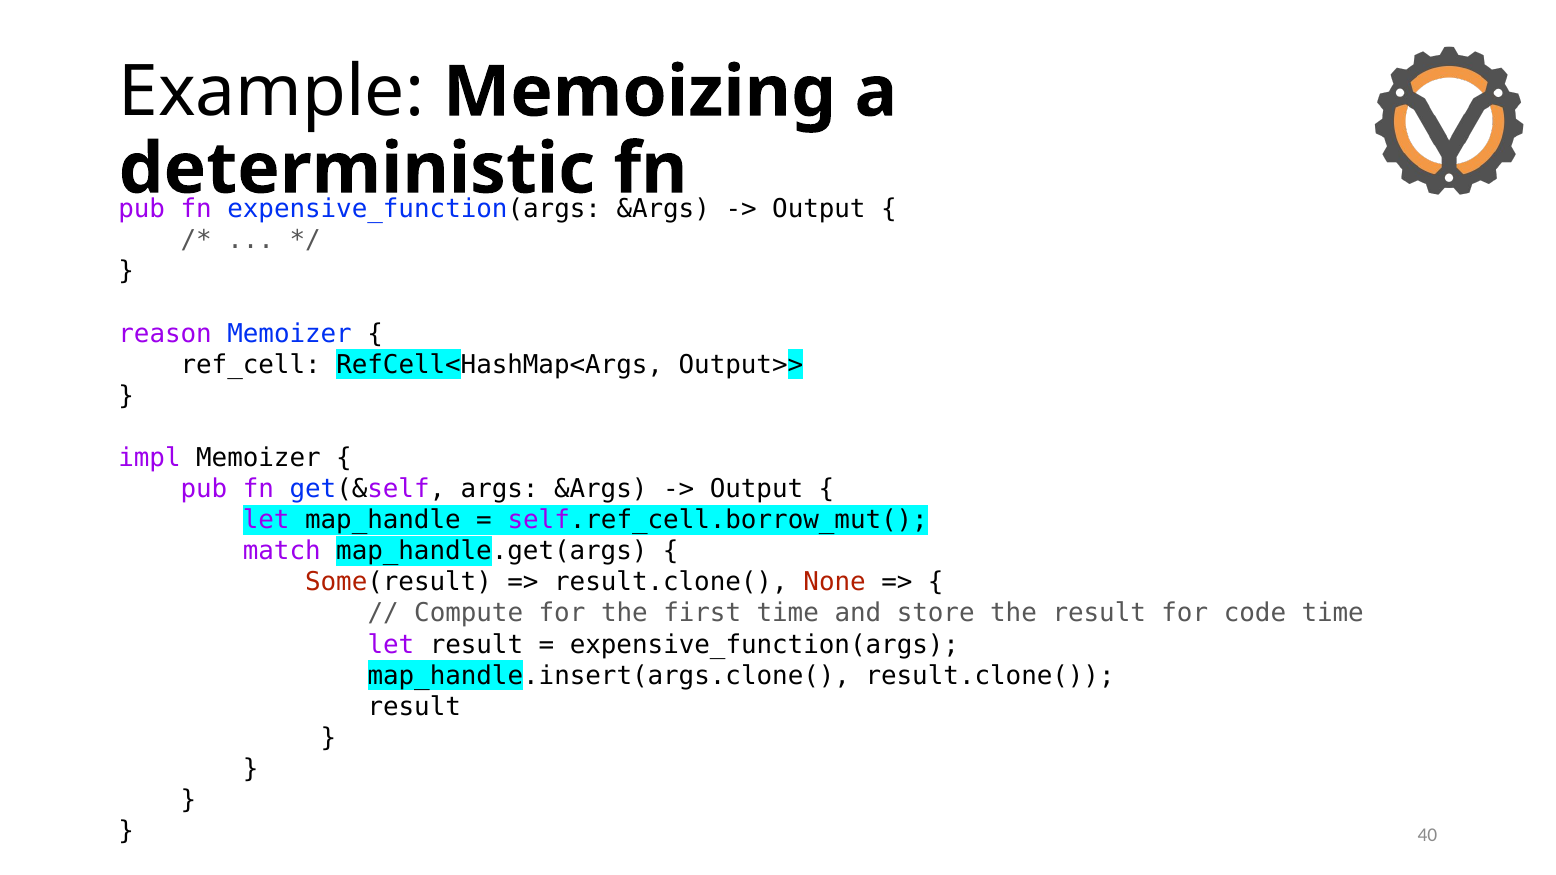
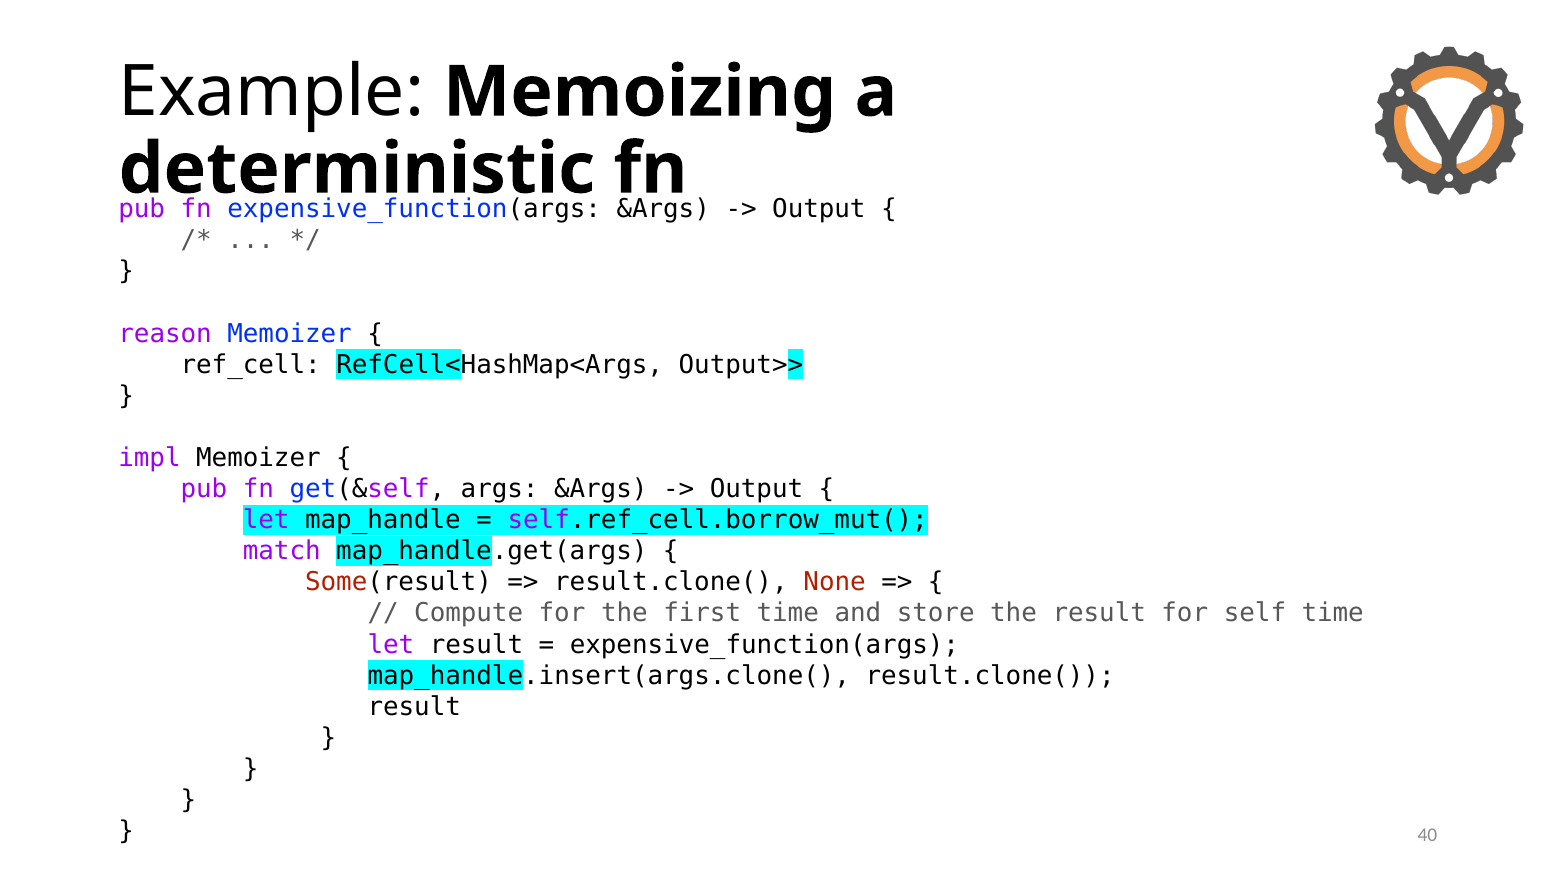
code: code -> self (1255, 614)
